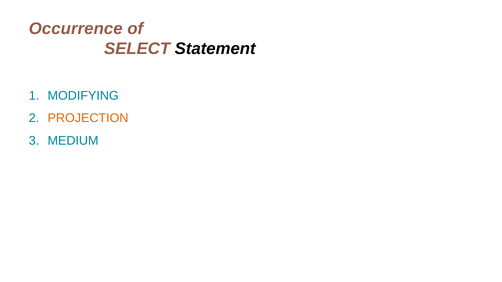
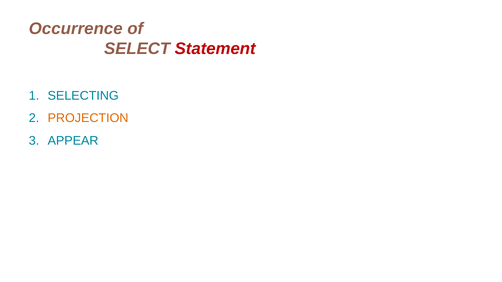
Statement colour: black -> red (215, 49)
MODIFYING: MODIFYING -> SELECTING (83, 96)
MEDIUM: MEDIUM -> APPEAR (73, 141)
